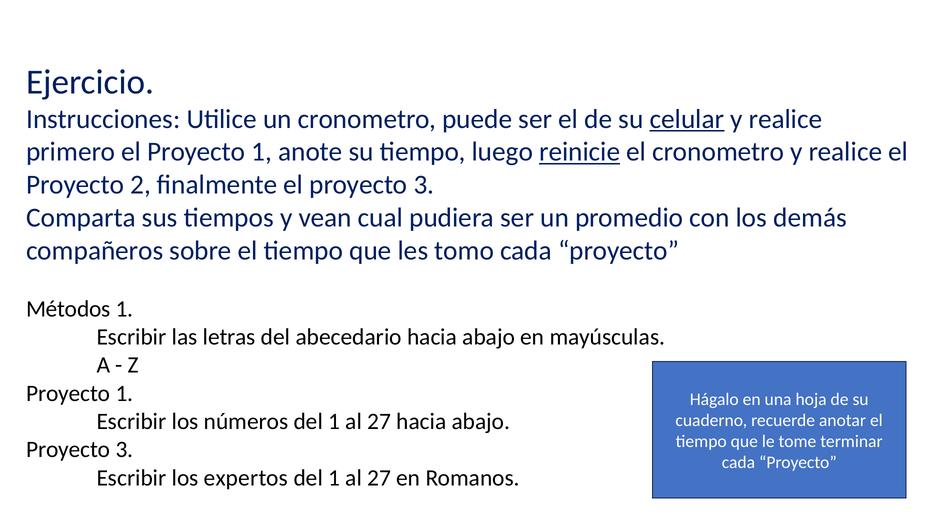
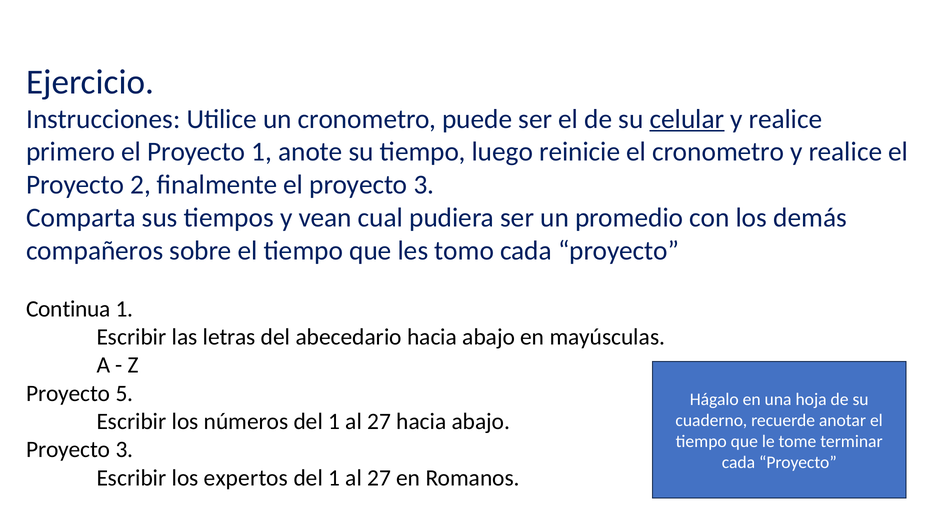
reinicie underline: present -> none (580, 152)
Métodos: Métodos -> Continua (68, 309)
1: 1 -> 5 (124, 393)
